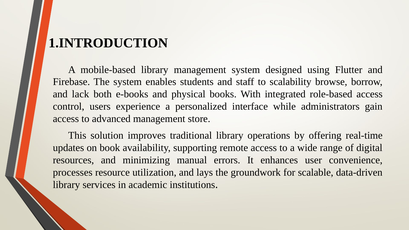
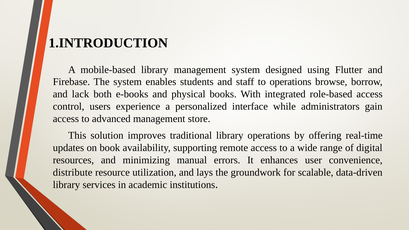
to scalability: scalability -> operations (291, 82)
processes: processes -> distribute (73, 172)
